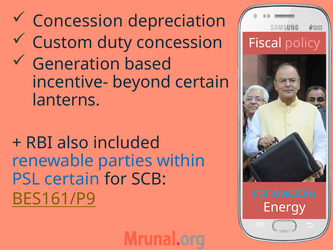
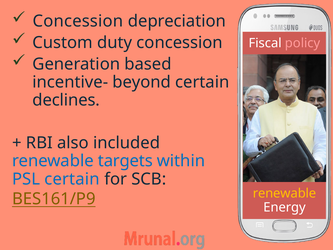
lanterns: lanterns -> declines (66, 100)
parties: parties -> targets (125, 161)
renewable colour: light blue -> yellow (285, 193)
